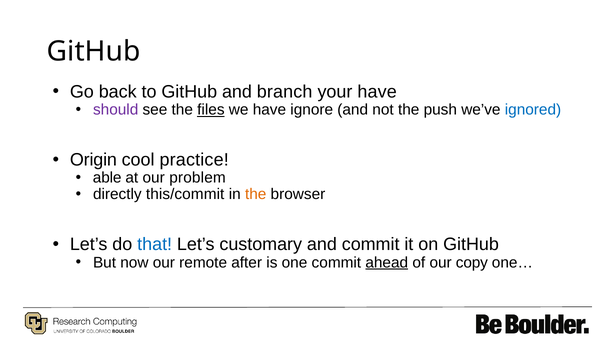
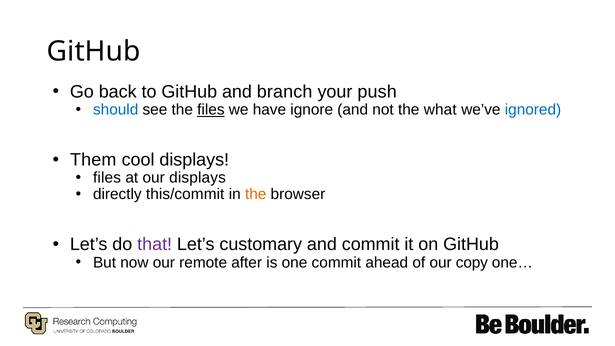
your have: have -> push (377, 92)
should colour: purple -> blue (116, 110)
push: push -> what (440, 110)
Origin: Origin -> Them (93, 160)
cool practice: practice -> displays (194, 160)
able: able -> files (107, 178)
our problem: problem -> displays (198, 178)
that colour: blue -> purple (155, 244)
ahead underline: present -> none (387, 262)
